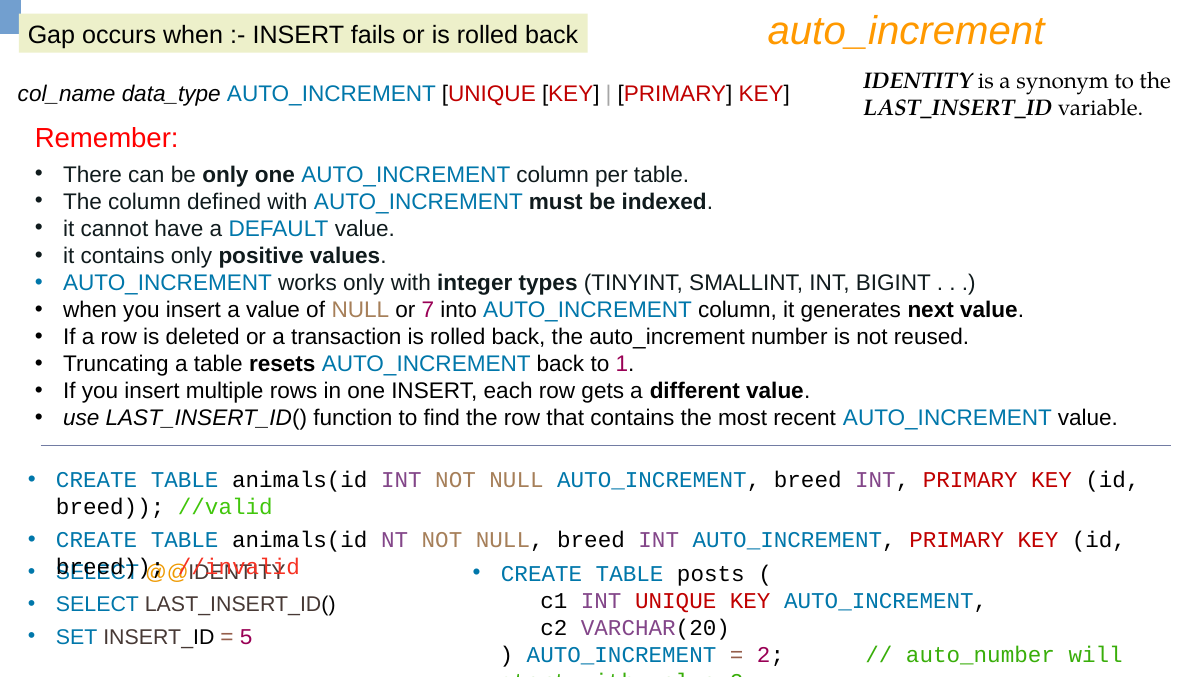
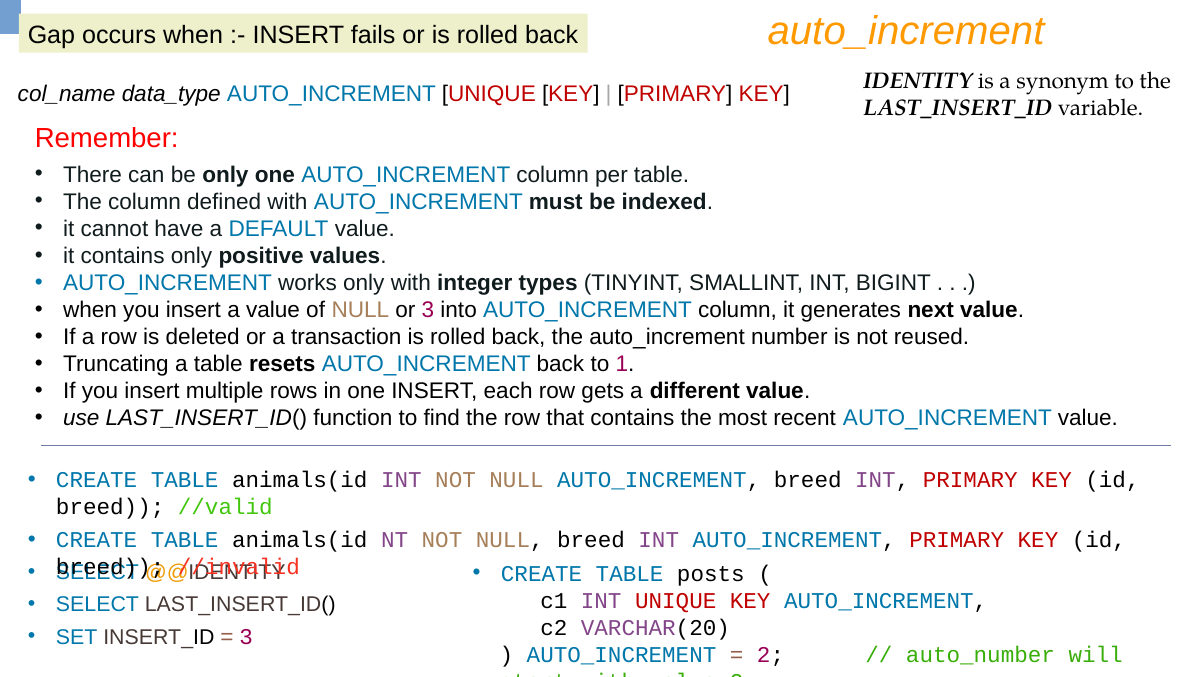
or 7: 7 -> 3 (428, 310)
5: 5 -> 3 (246, 637)
